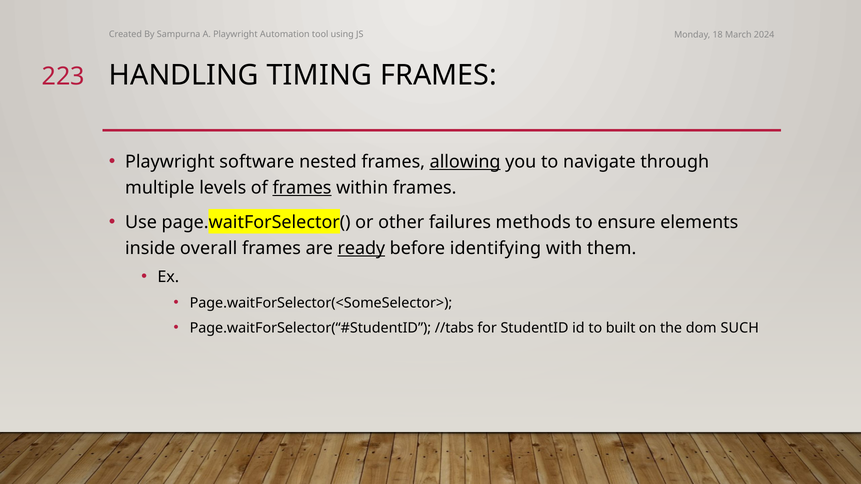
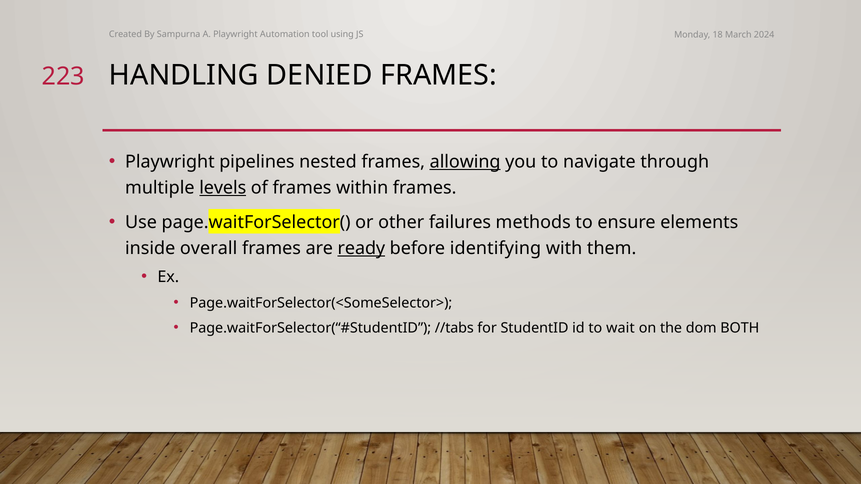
TIMING: TIMING -> DENIED (319, 75)
software: software -> pipelines (257, 162)
levels underline: none -> present (223, 188)
frames underline: present -> none (302, 188)
built: built -> wait (620, 328)
SUCH: SUCH -> BOTH (740, 328)
